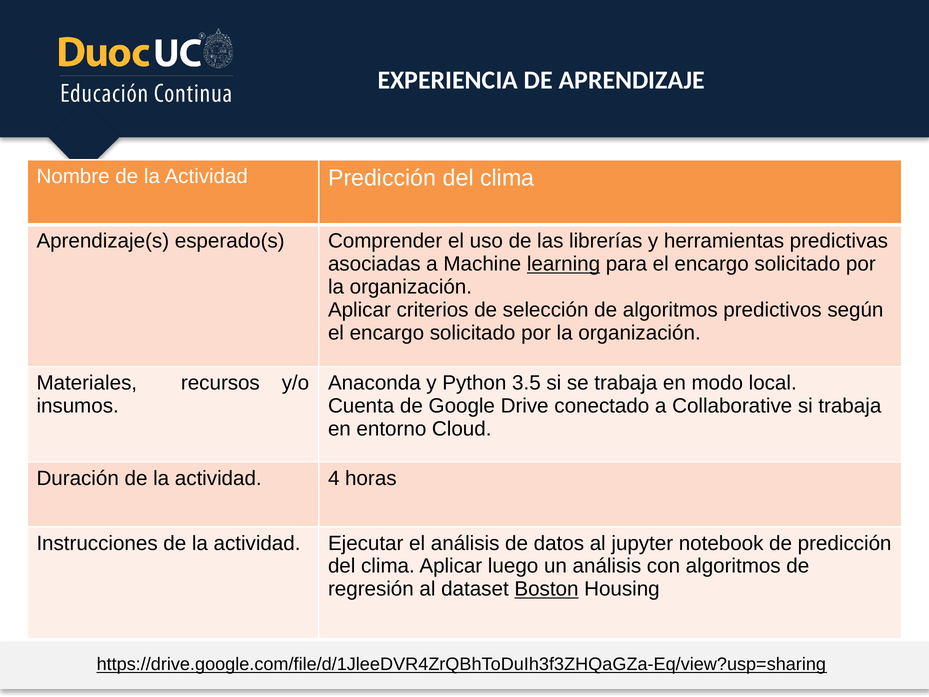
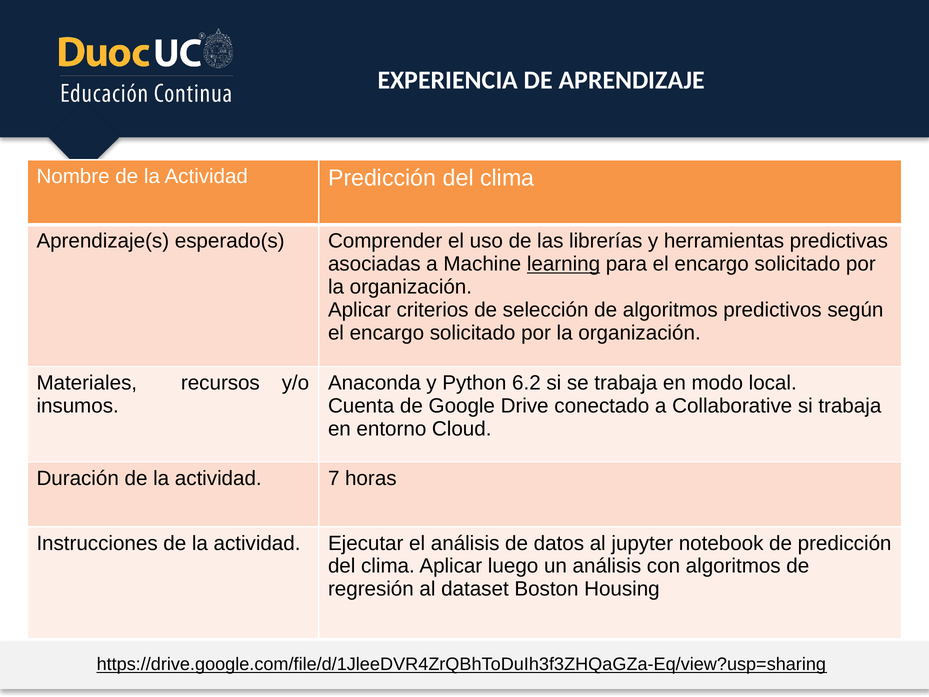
3.5: 3.5 -> 6.2 (526, 383)
4: 4 -> 7 (334, 478)
Boston underline: present -> none (546, 589)
